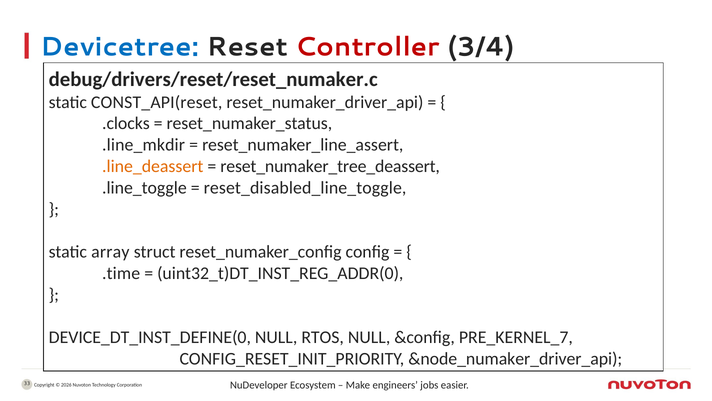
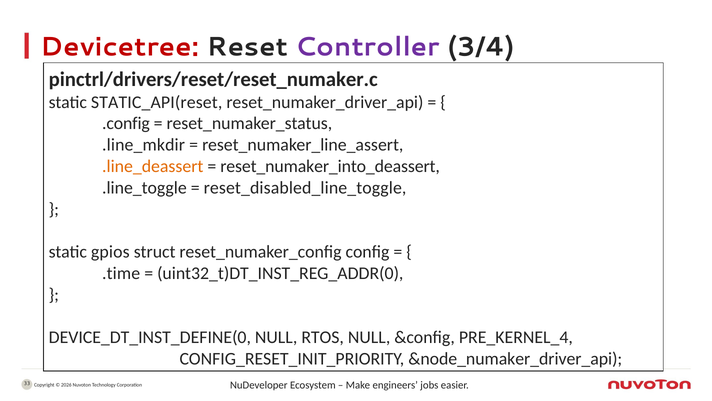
Devicetree colour: blue -> red (120, 47)
Controller colour: red -> purple (368, 47)
debug/drivers/reset/reset_numaker.c: debug/drivers/reset/reset_numaker.c -> pinctrl/drivers/reset/reset_numaker.c (213, 79)
CONST_API(reset: CONST_API(reset -> STATIC_API(reset (157, 102)
.clocks: .clocks -> .config (126, 123)
reset_numaker_tree_deassert: reset_numaker_tree_deassert -> reset_numaker_into_deassert (330, 166)
array: array -> gpios (110, 252)
PRE_KERNEL_7: PRE_KERNEL_7 -> PRE_KERNEL_4 (516, 337)
